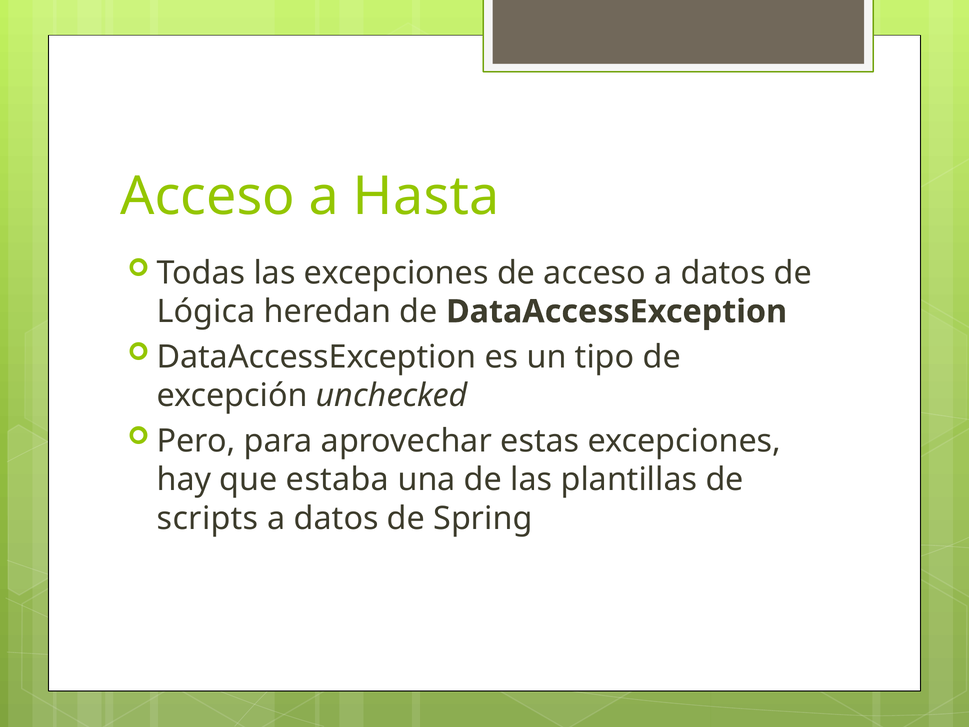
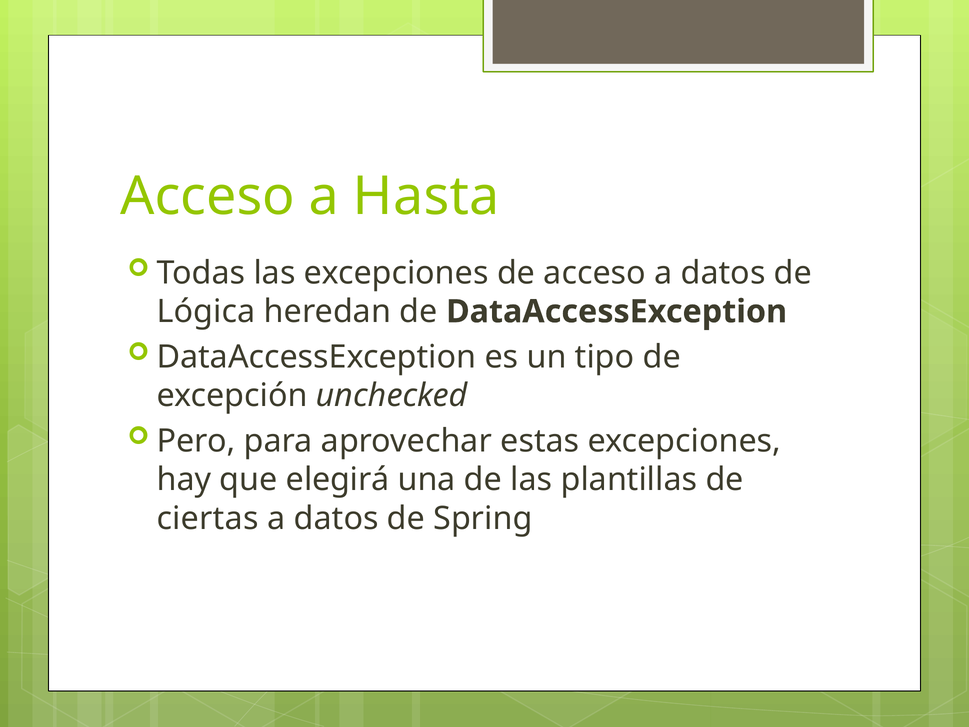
estaba: estaba -> elegirá (338, 479)
scripts: scripts -> ciertas (208, 518)
